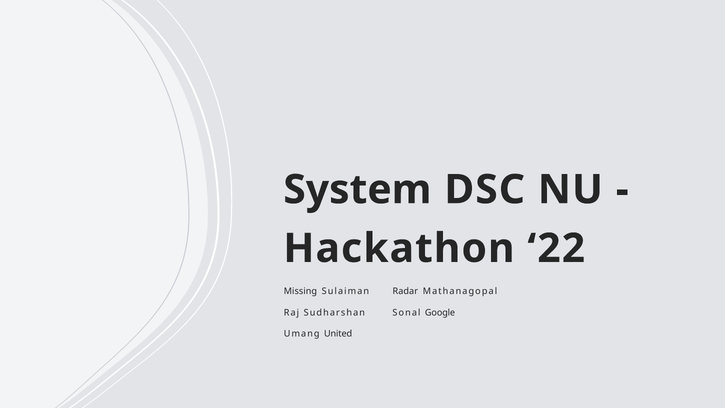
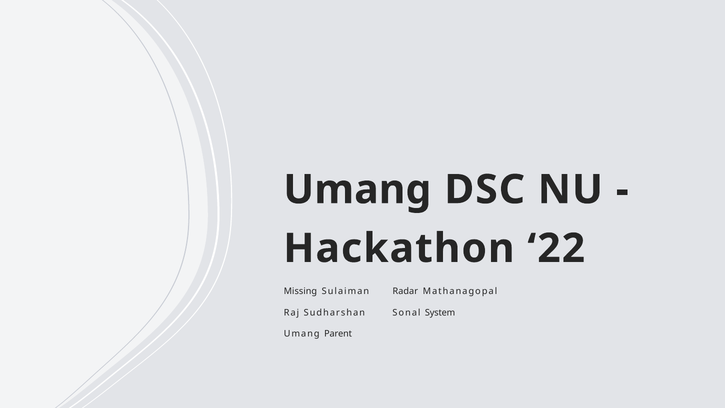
System: System -> Umang (357, 190)
Google: Google -> System (440, 312)
United: United -> Parent (338, 334)
